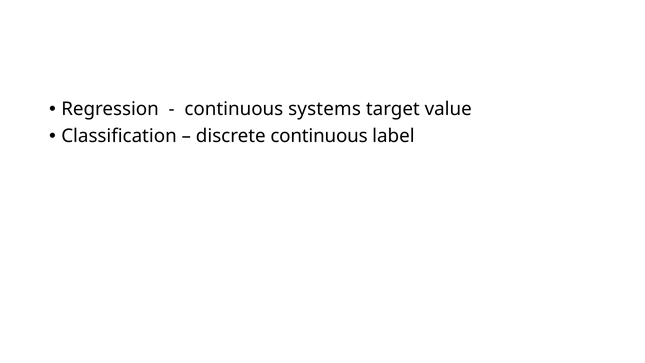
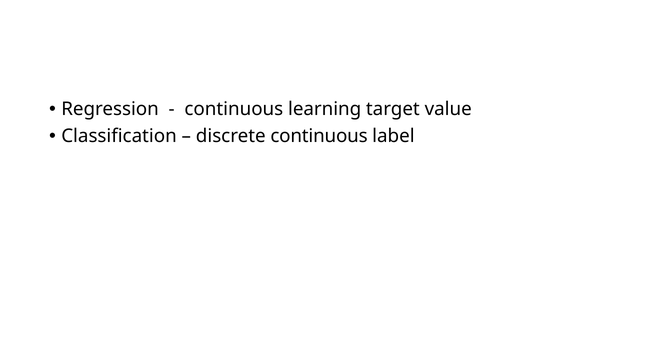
systems: systems -> learning (325, 109)
